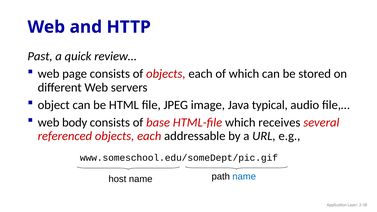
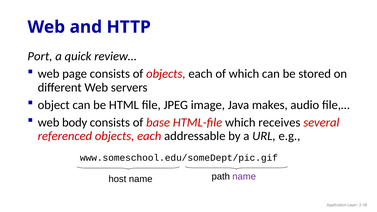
Past: Past -> Port (40, 56)
typical: typical -> makes (270, 105)
name colour: blue -> purple (244, 177)
